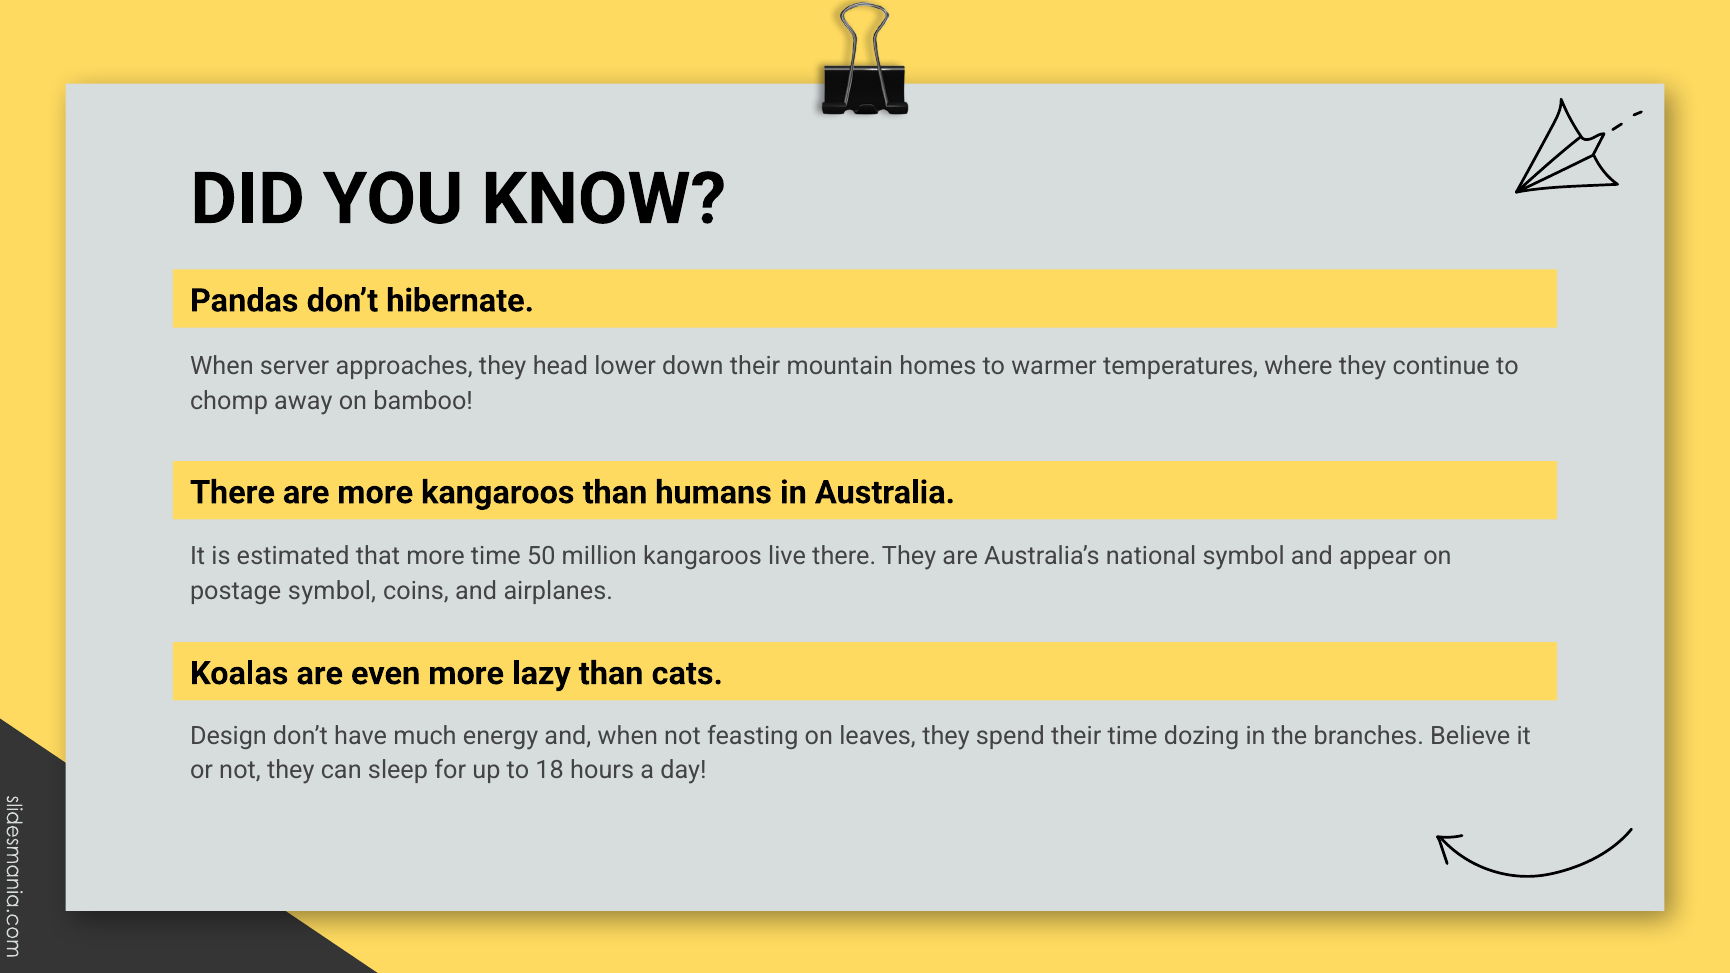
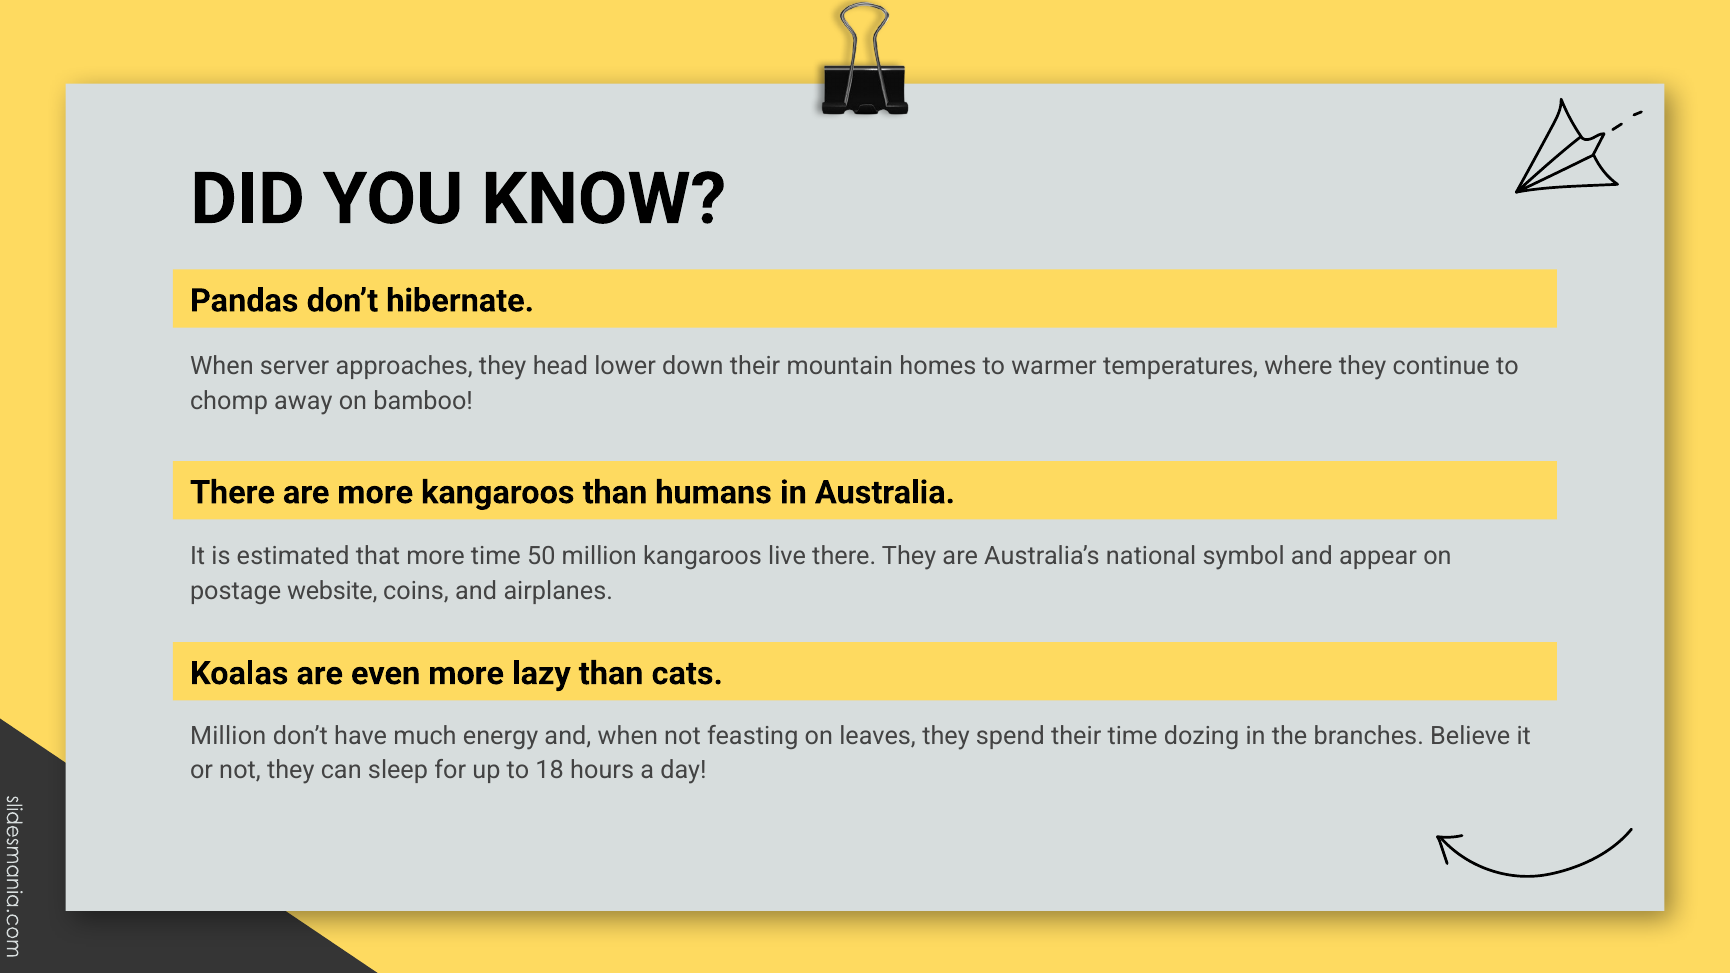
postage symbol: symbol -> website (332, 591)
Design: Design -> Million (228, 736)
